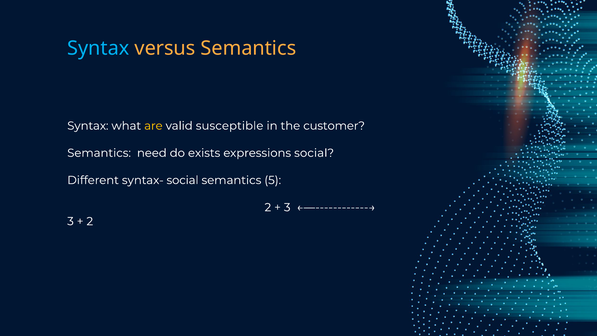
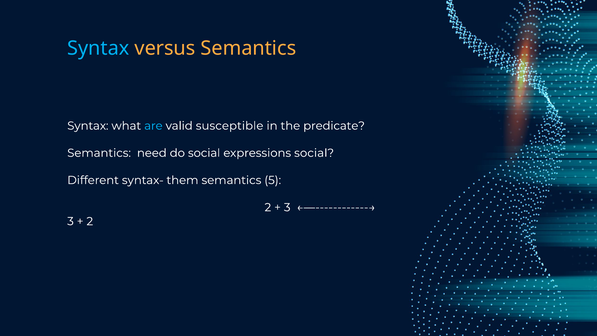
are colour: yellow -> light blue (153, 126)
customer: customer -> predicate (334, 126)
do exists: exists -> social (204, 153)
syntax- social: social -> them (182, 180)
